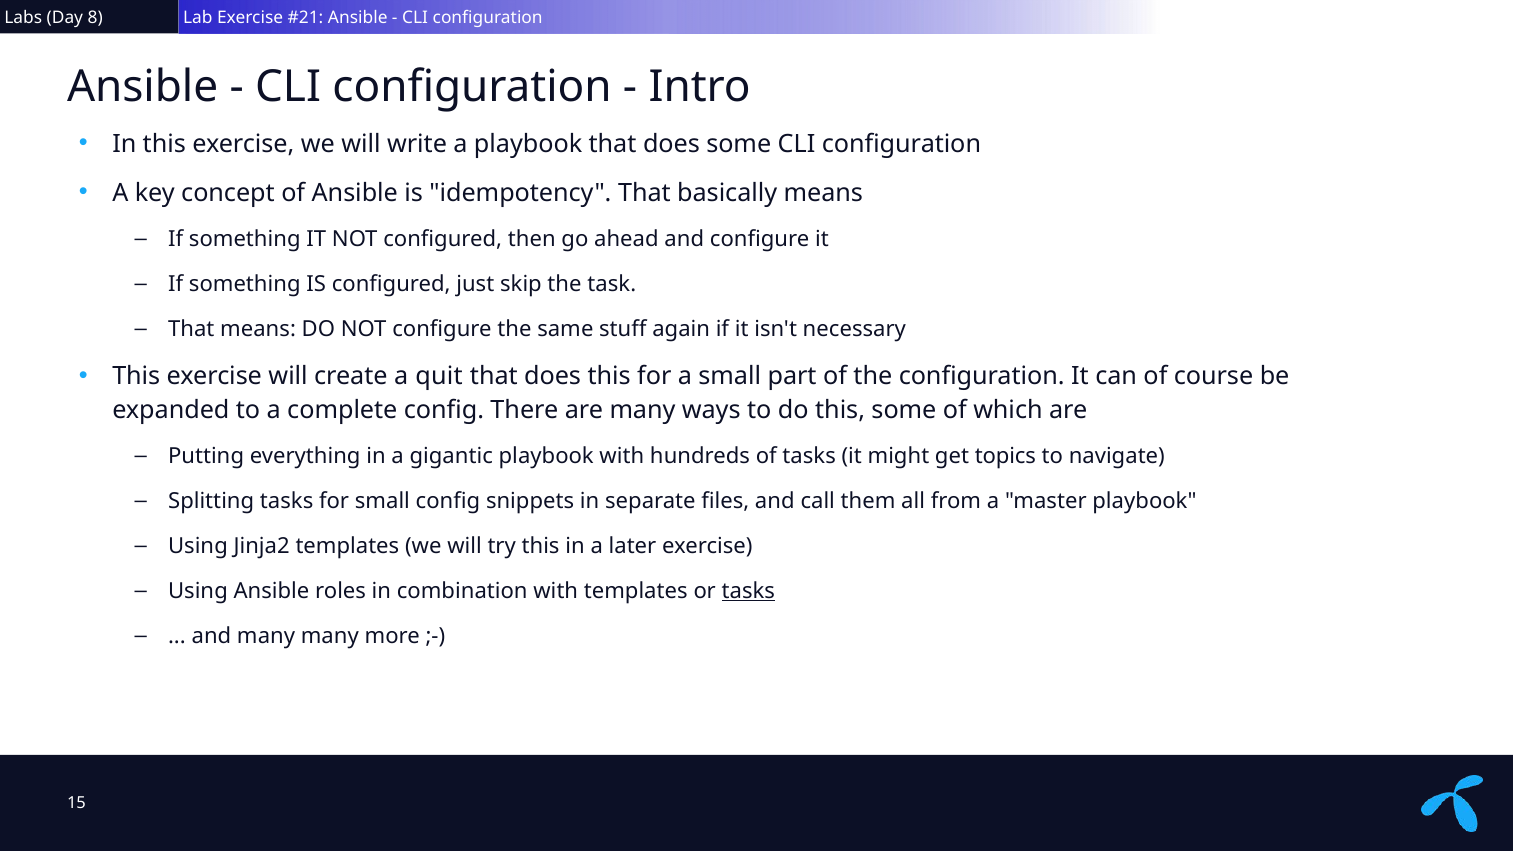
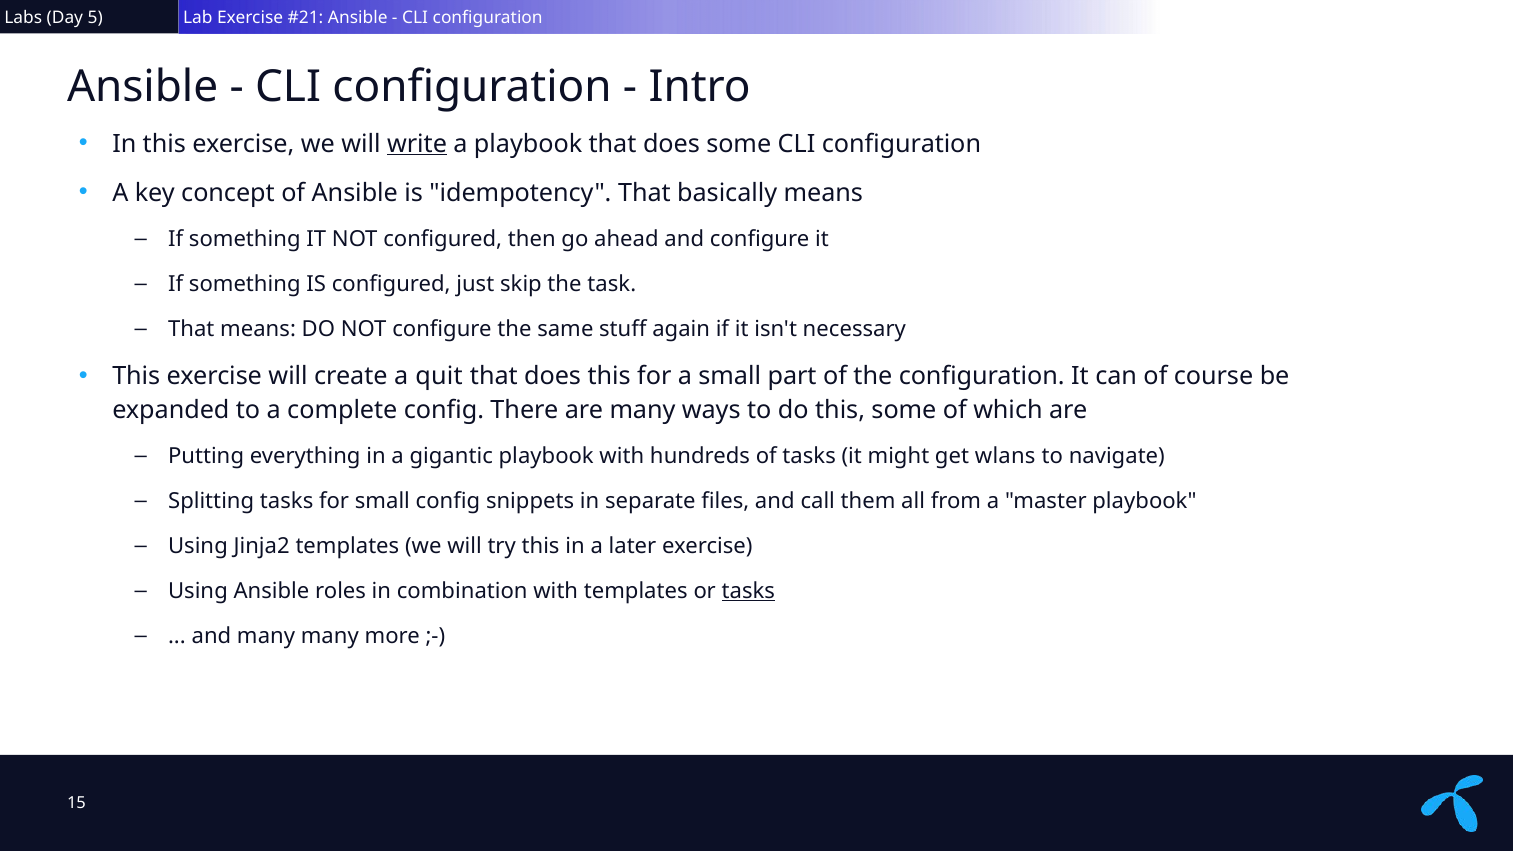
8: 8 -> 5 (95, 18)
write underline: none -> present (417, 144)
topics: topics -> wlans (1005, 456)
